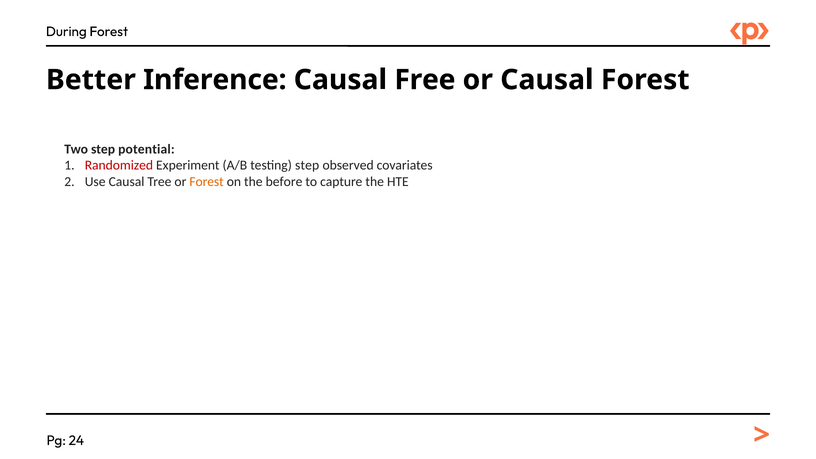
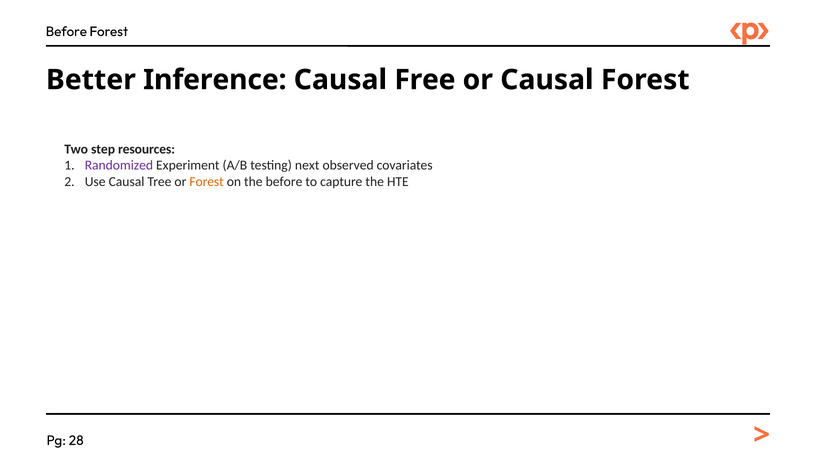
During: During -> Before (66, 32)
potential: potential -> resources (147, 149)
Randomized colour: red -> purple (119, 165)
testing step: step -> next (307, 165)
24: 24 -> 28 (76, 440)
